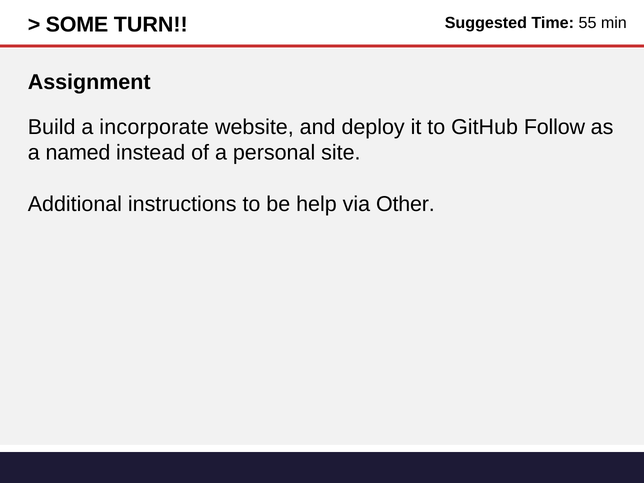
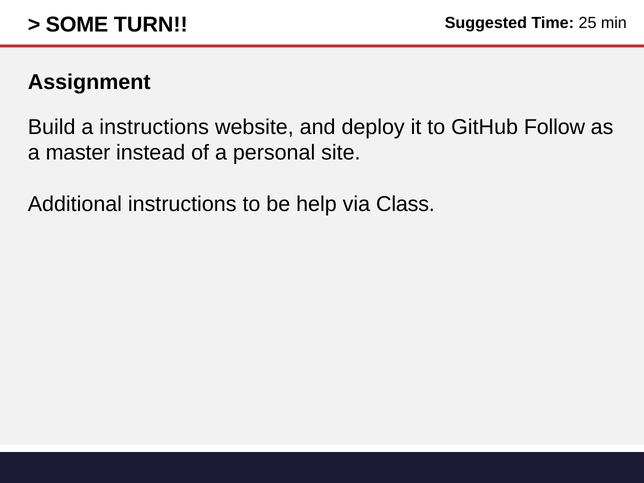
55: 55 -> 25 (588, 23)
a incorporate: incorporate -> instructions (154, 127)
named: named -> master (78, 153)
Other: Other -> Class (405, 204)
